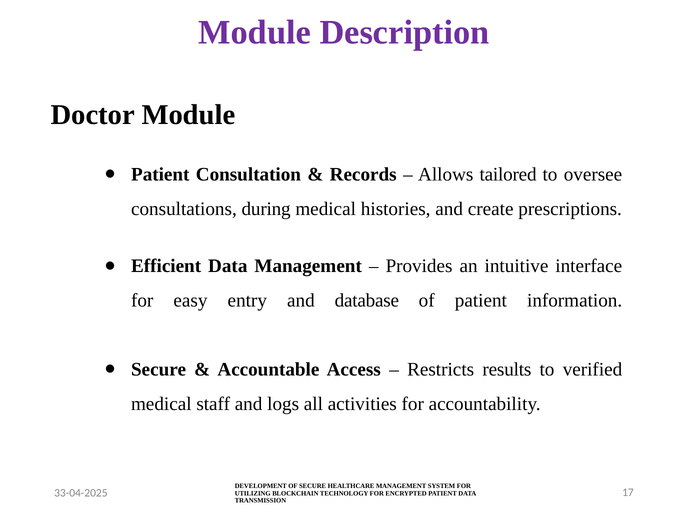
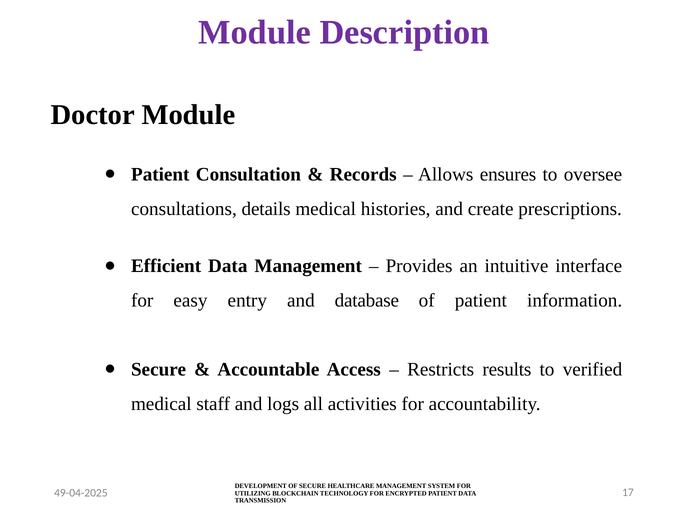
tailored: tailored -> ensures (508, 174)
during: during -> details (266, 209)
33-04-2025: 33-04-2025 -> 49-04-2025 (81, 493)
